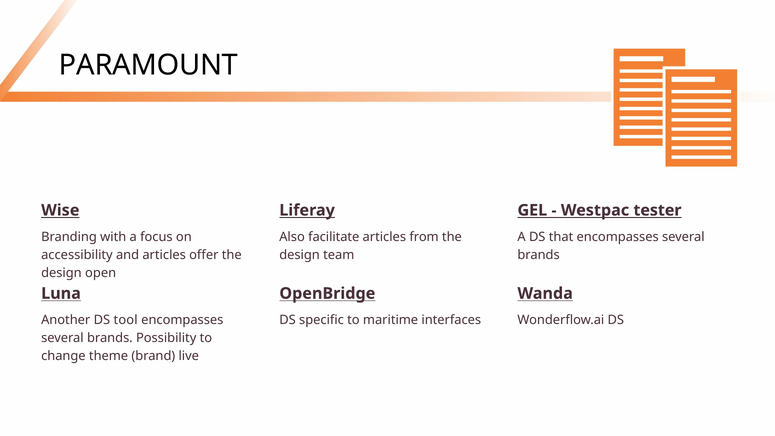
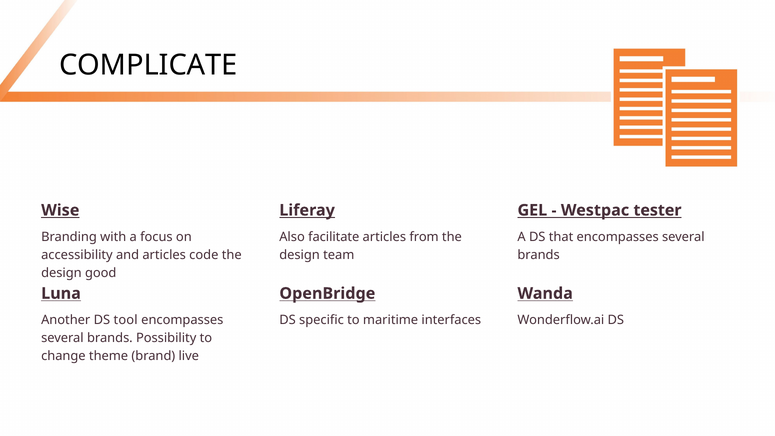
PARAMOUNT: PARAMOUNT -> COMPLICATE (148, 65)
offer: offer -> code (204, 255)
open: open -> good (101, 273)
